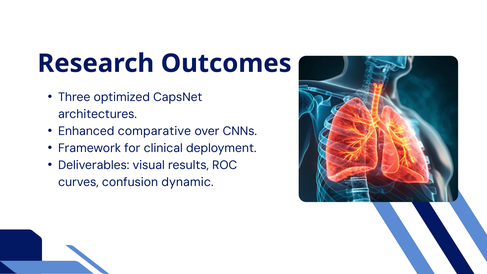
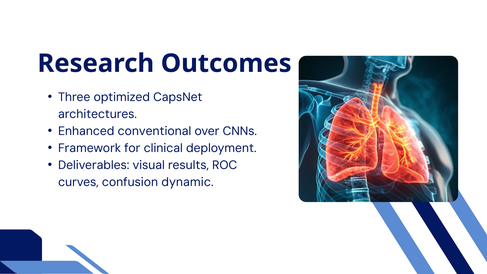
comparative: comparative -> conventional (154, 131)
